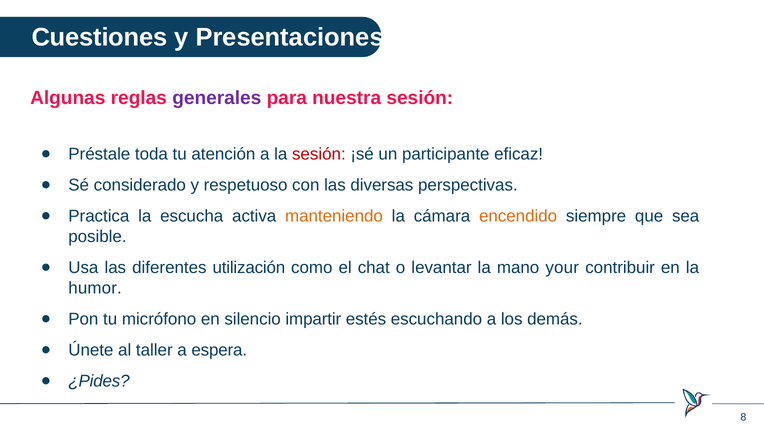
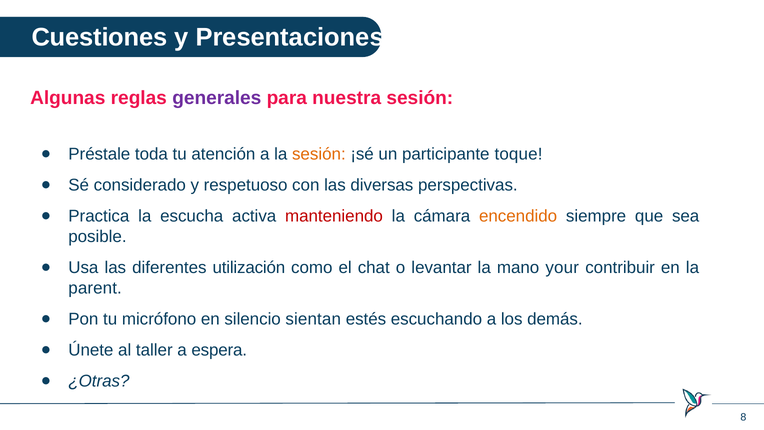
sesión colour: red -> orange (319, 154)
eficaz: eficaz -> toque (519, 154)
manteniendo colour: orange -> red (334, 216)
humor: humor -> parent (95, 288)
impartir: impartir -> sientan (313, 319)
¿Pides: ¿Pides -> ¿Otras (99, 381)
